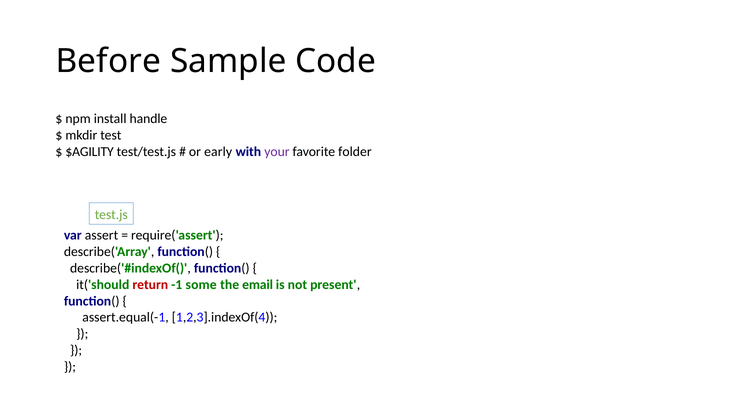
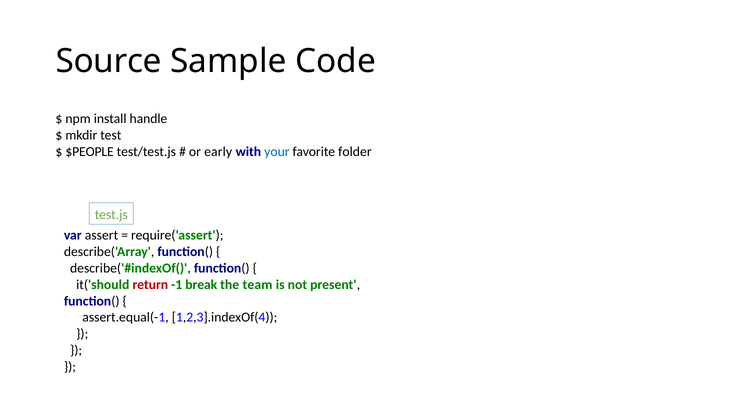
Before: Before -> Source (109, 61)
$AGILITY: $AGILITY -> $PEOPLE (90, 152)
your colour: purple -> blue (277, 152)
some: some -> break (201, 285)
email: email -> team (257, 285)
